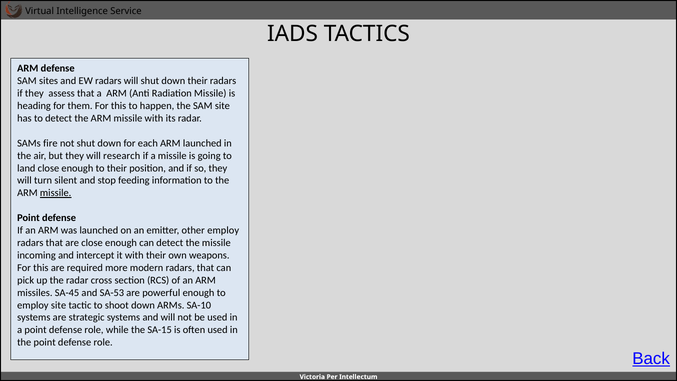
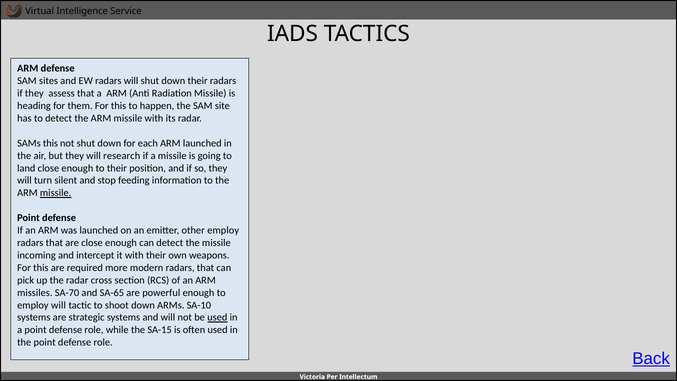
SAMs fire: fire -> this (50, 143)
SA-45: SA-45 -> SA-70 (67, 293)
SA-53: SA-53 -> SA-65 (112, 293)
employ site: site -> will (59, 305)
used underline: none -> present (217, 317)
